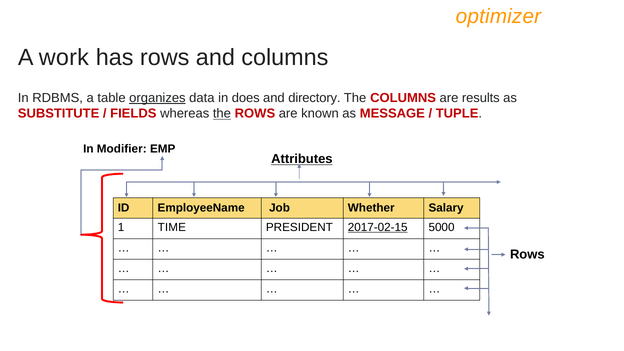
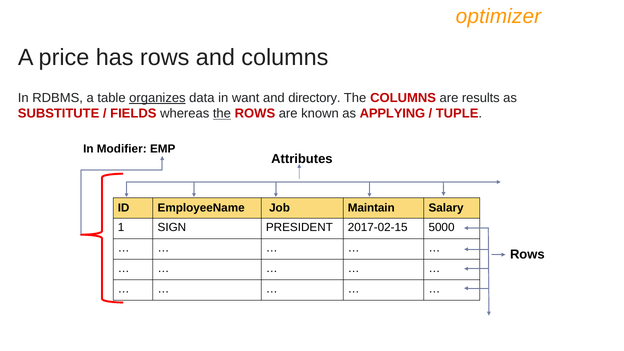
work: work -> price (64, 58)
does: does -> want (246, 98)
MESSAGE: MESSAGE -> APPLYING (392, 114)
Attributes underline: present -> none (302, 159)
Whether: Whether -> Maintain (371, 208)
TIME: TIME -> SIGN (172, 227)
2017-02-15 underline: present -> none (378, 227)
